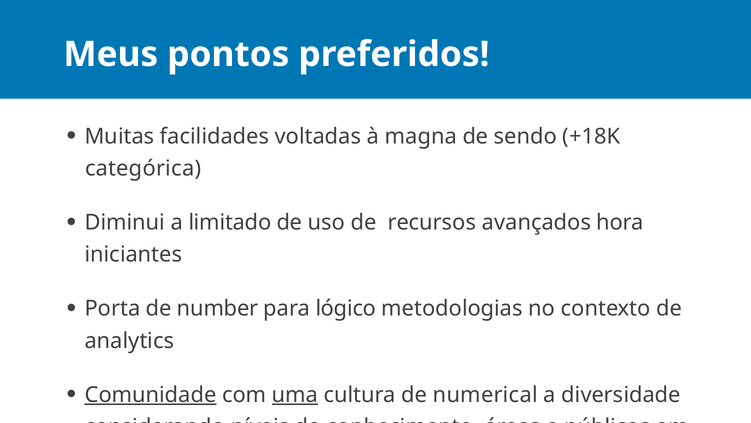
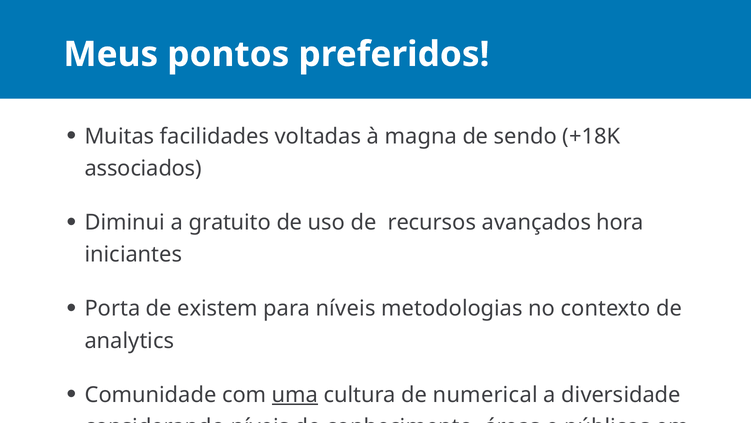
categórica: categórica -> associados (143, 168)
limitado: limitado -> gratuito (230, 222)
number: number -> existem (218, 308)
para lógico: lógico -> níveis (346, 308)
Comunidade underline: present -> none (151, 394)
